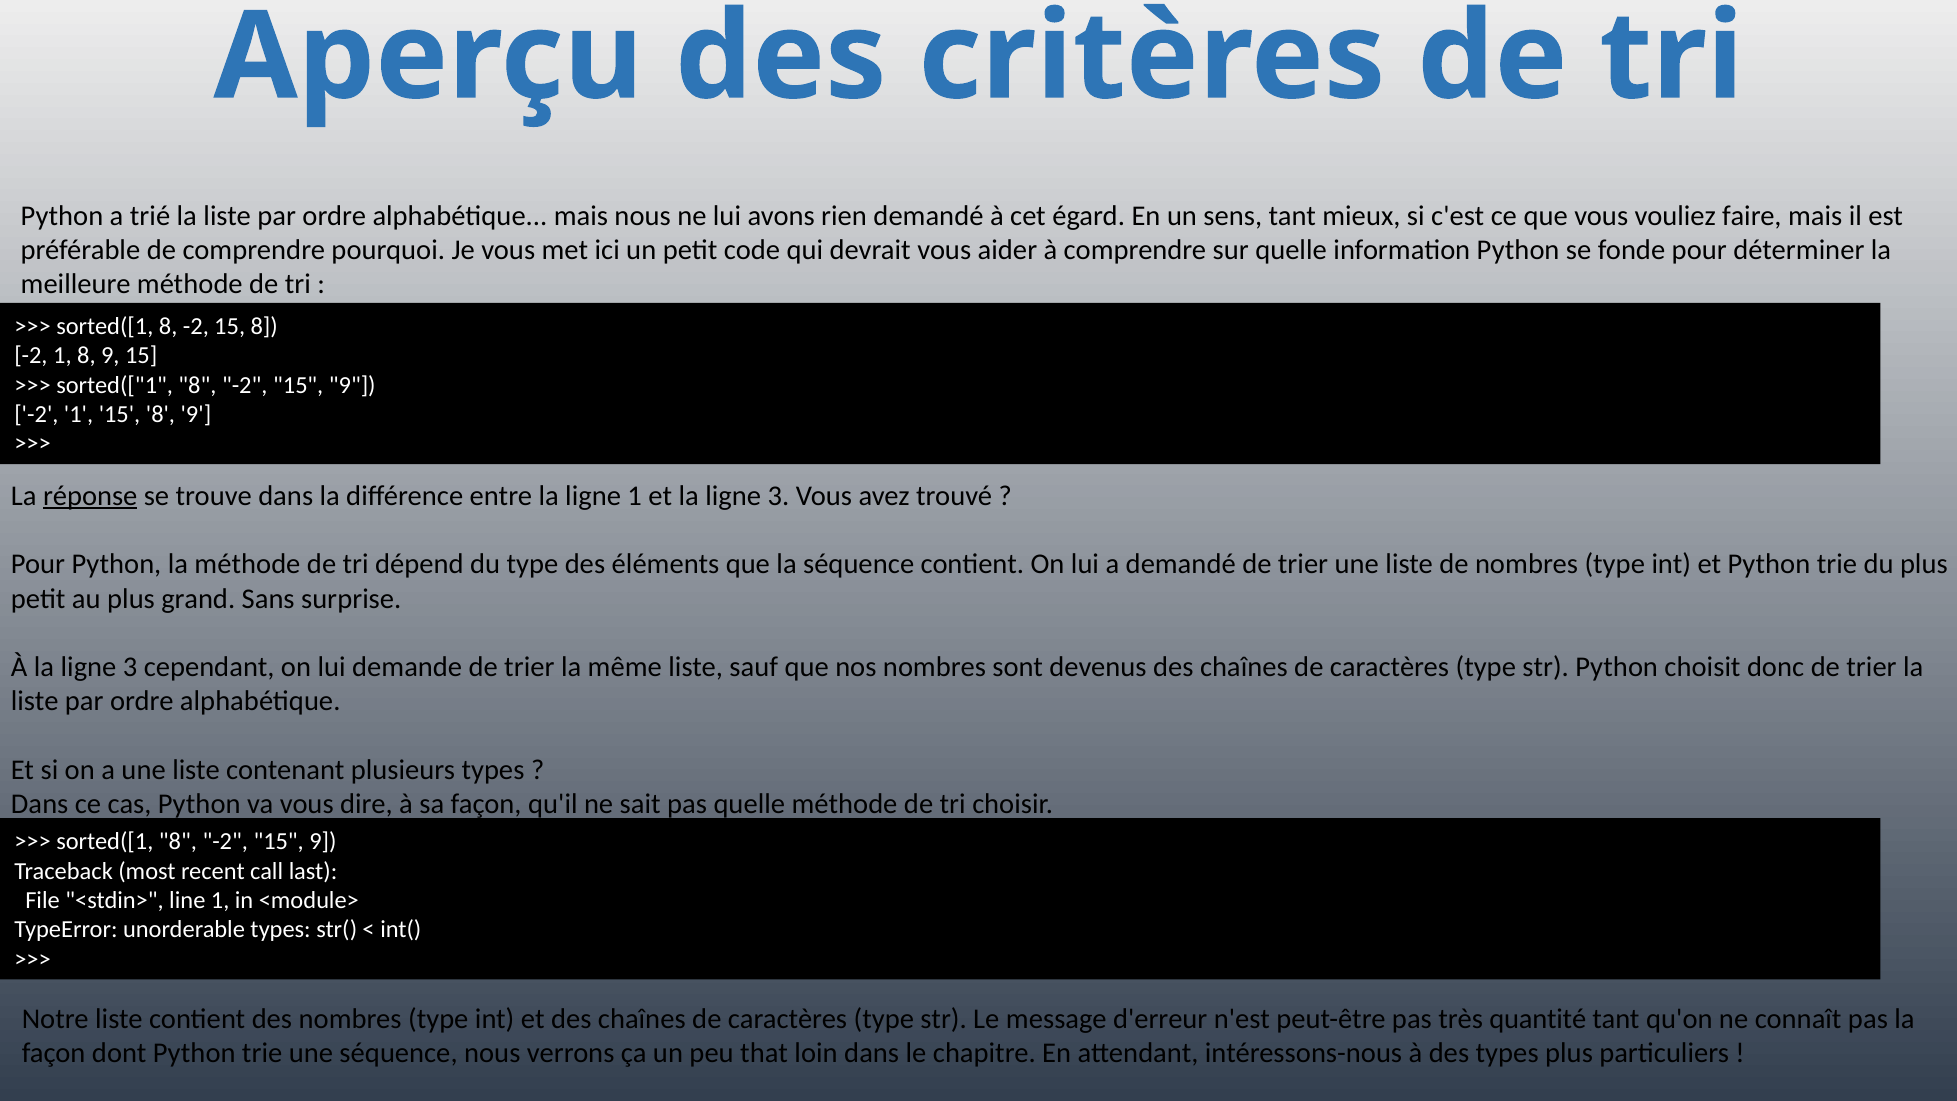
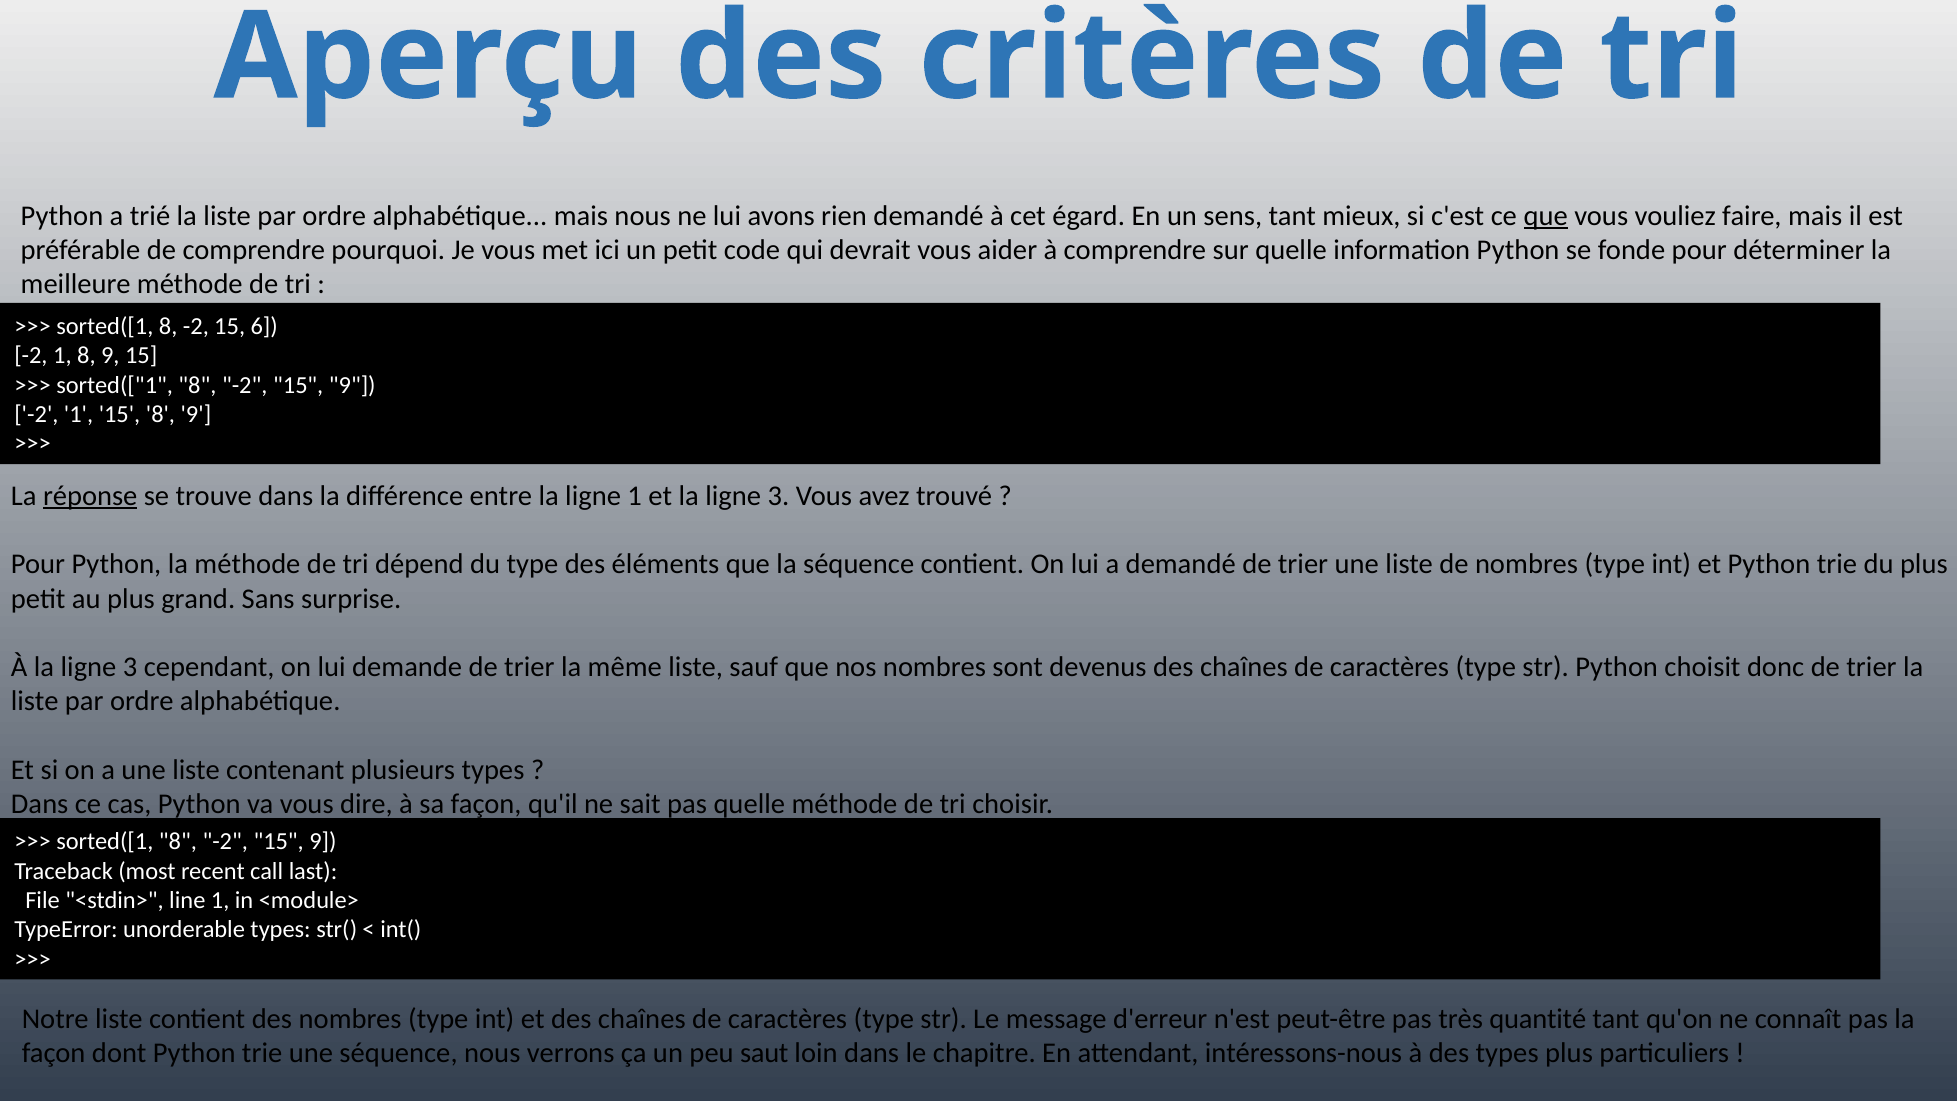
que underline: none -> present (1546, 216)
-2 15 8: 8 -> 6 (264, 326)
that: that -> saut (764, 1053)
